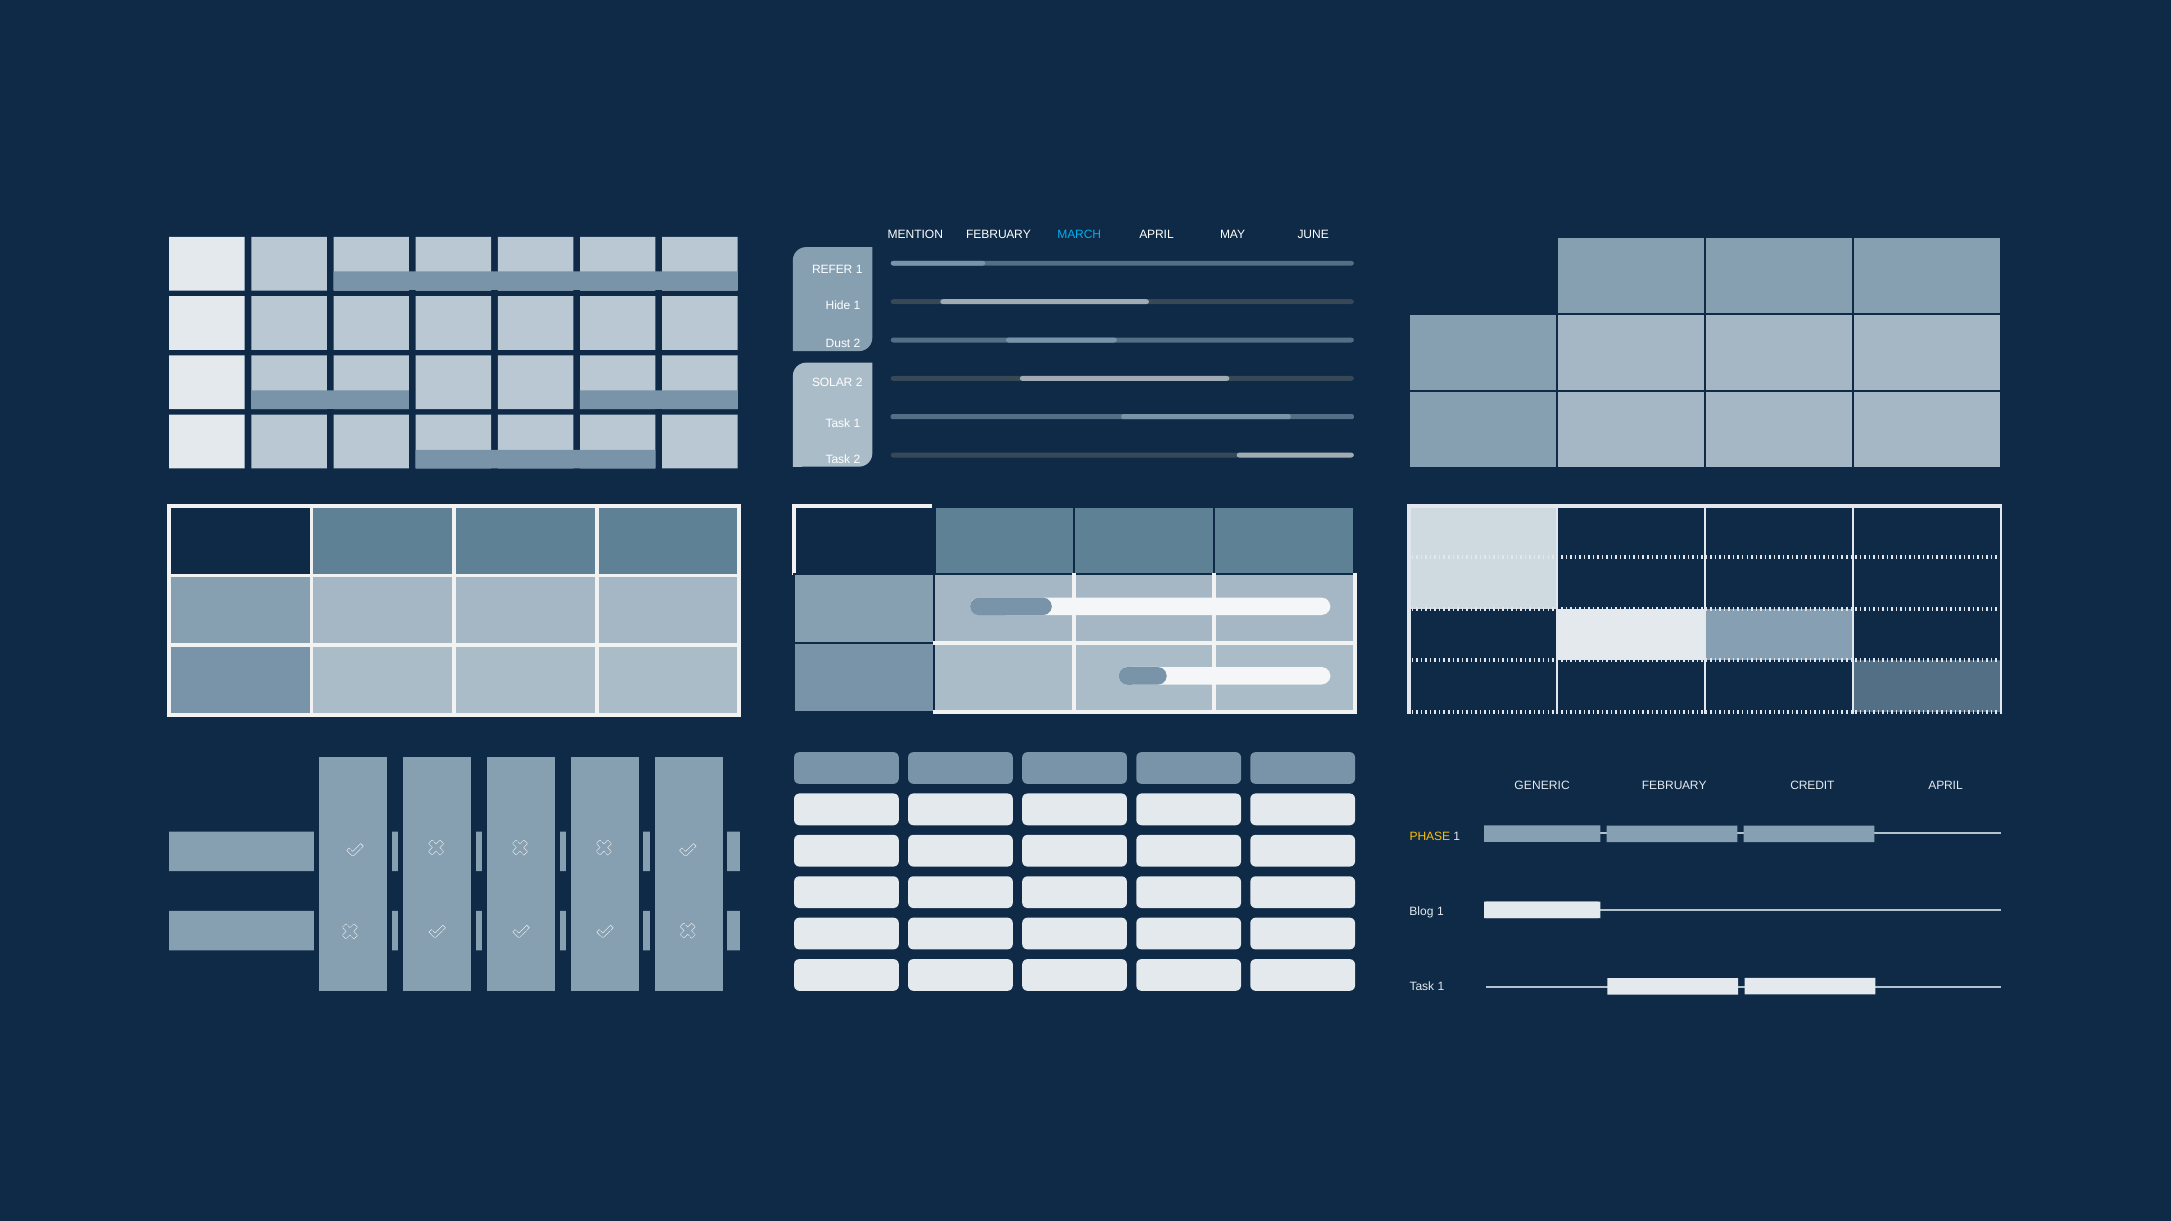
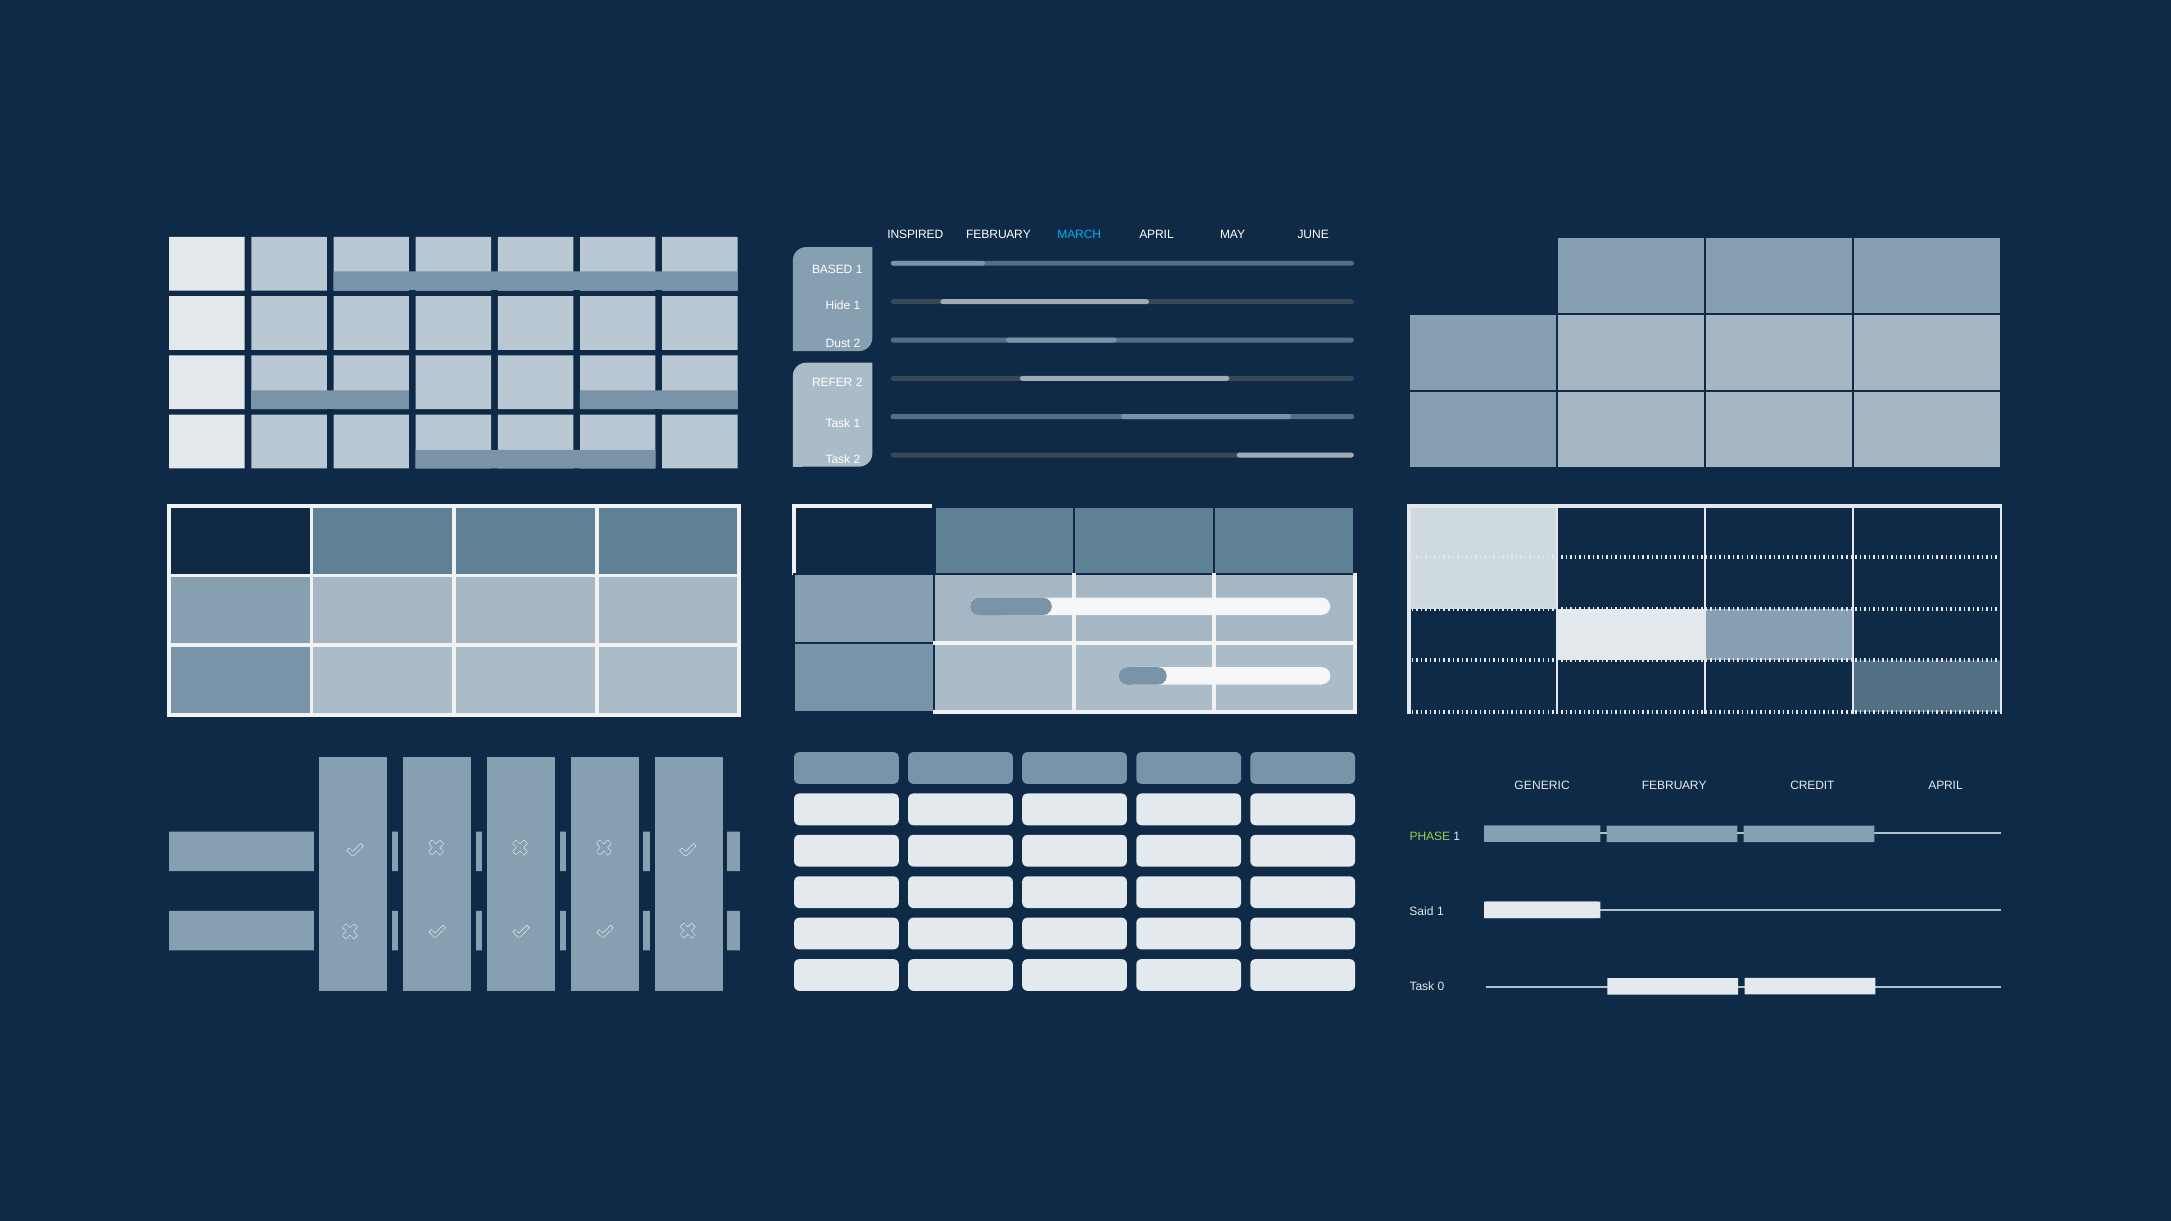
MENTION: MENTION -> INSPIRED (915, 234)
REFER: REFER -> BASED (832, 269)
SOLAR: SOLAR -> REFER (832, 383)
PHASE colour: yellow -> light green (1430, 836)
Blog: Blog -> Said (1421, 912)
1: 1 -> 0 (1441, 987)
